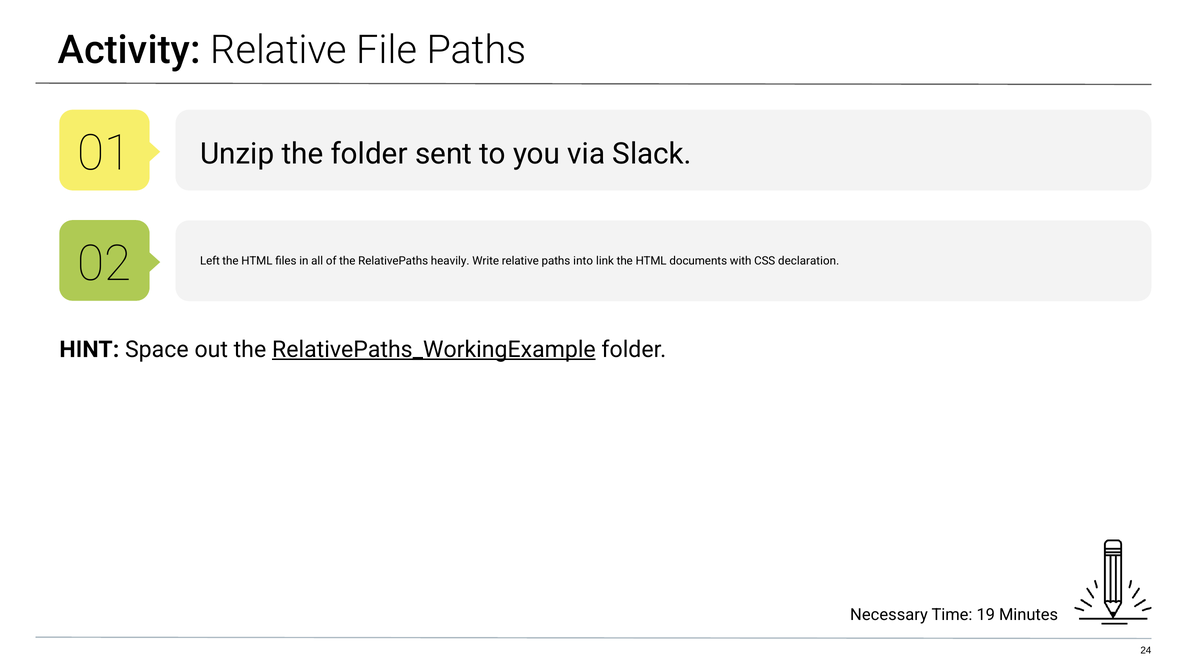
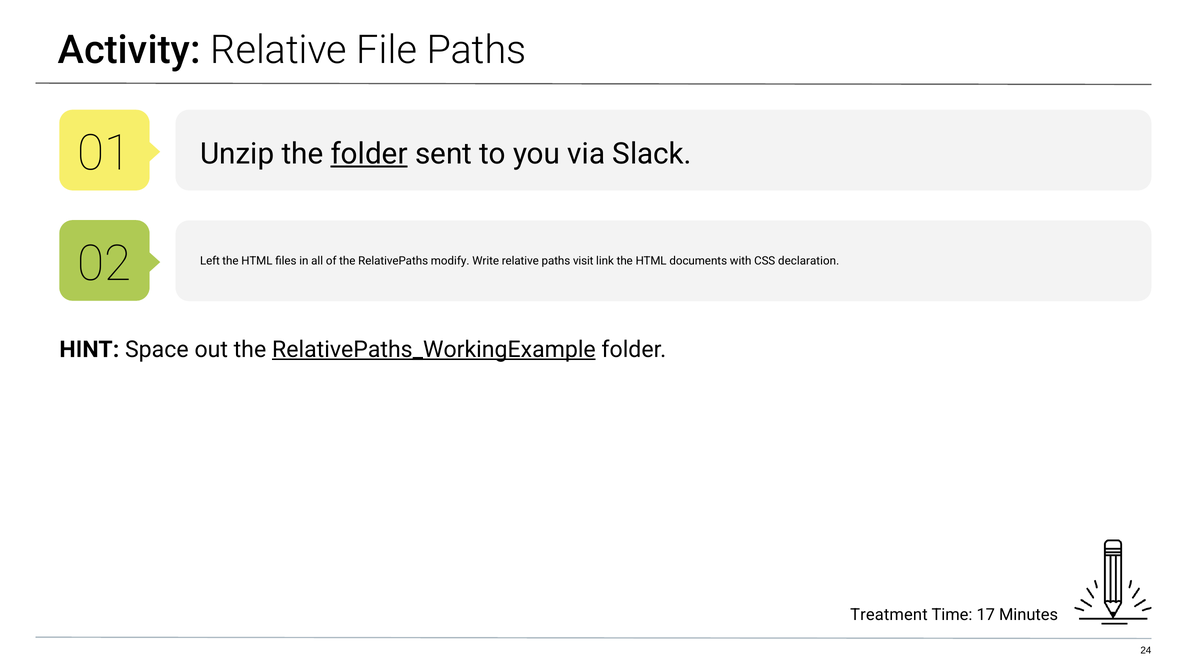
folder underline: none -> present (369, 154)
heavily: heavily -> modify (450, 261)
into: into -> visit (583, 261)
Necessary: Necessary -> Treatment (889, 615)
19: 19 -> 17 (986, 615)
